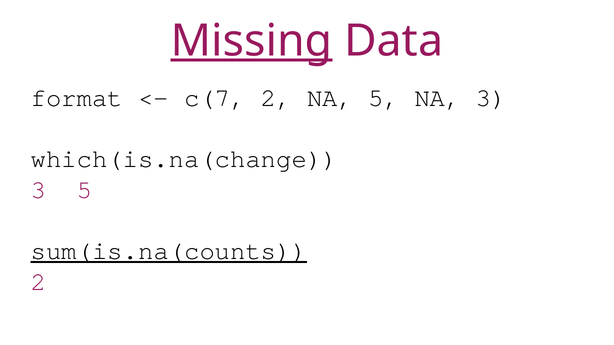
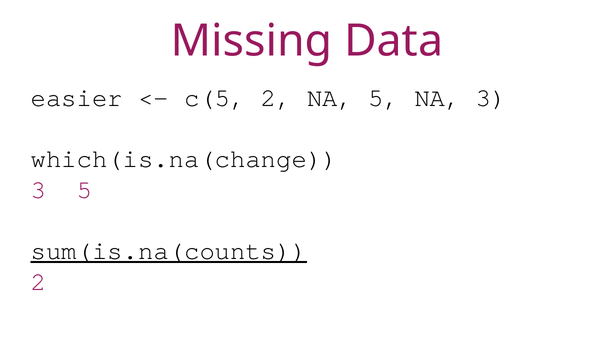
Missing underline: present -> none (252, 41)
format: format -> easier (77, 98)
c(7: c(7 -> c(5 (215, 98)
